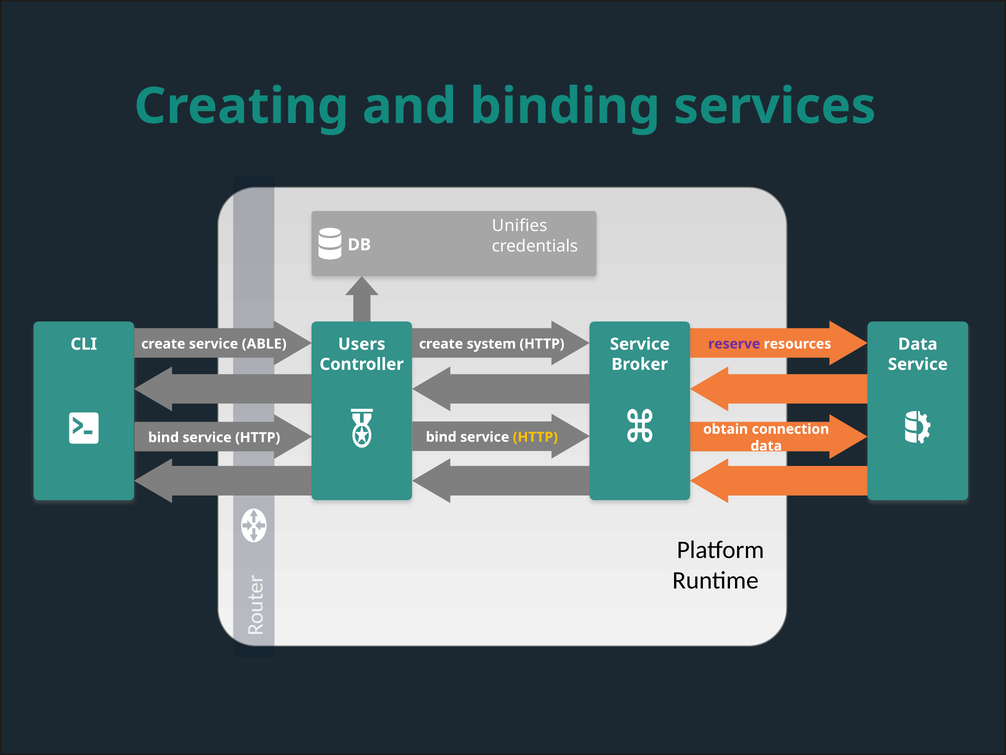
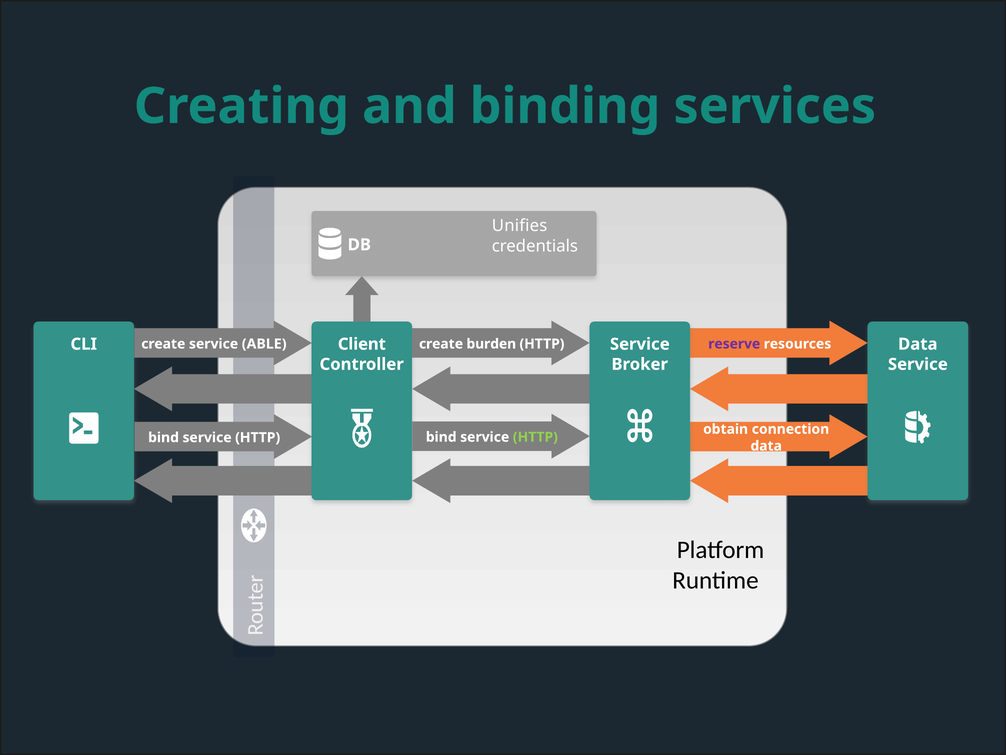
Users: Users -> Client (362, 344)
system: system -> burden (491, 344)
HTTP colour: yellow -> light green (535, 437)
